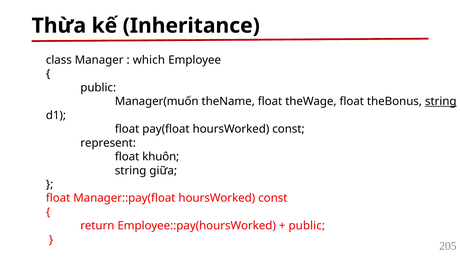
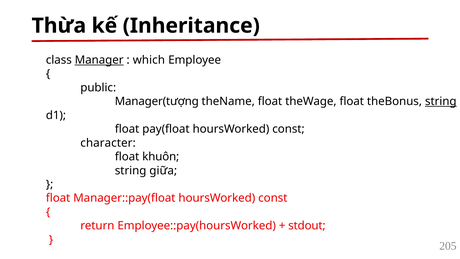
Manager underline: none -> present (99, 60)
Manager(muốn: Manager(muốn -> Manager(tượng (157, 101)
represent: represent -> character (108, 143)
public: public -> stdout (307, 226)
